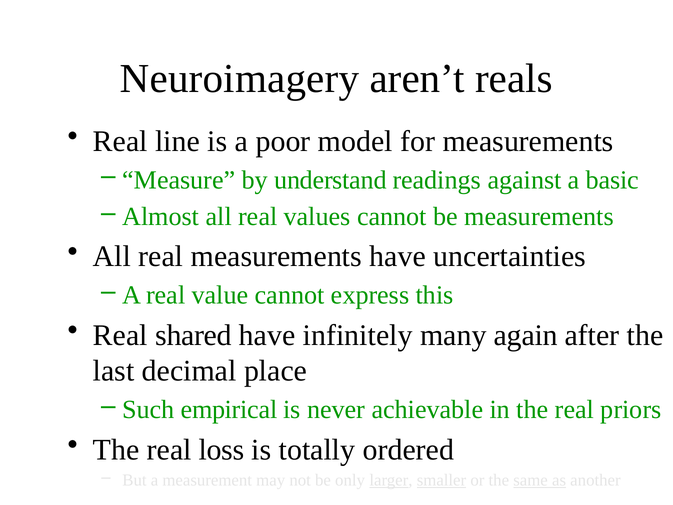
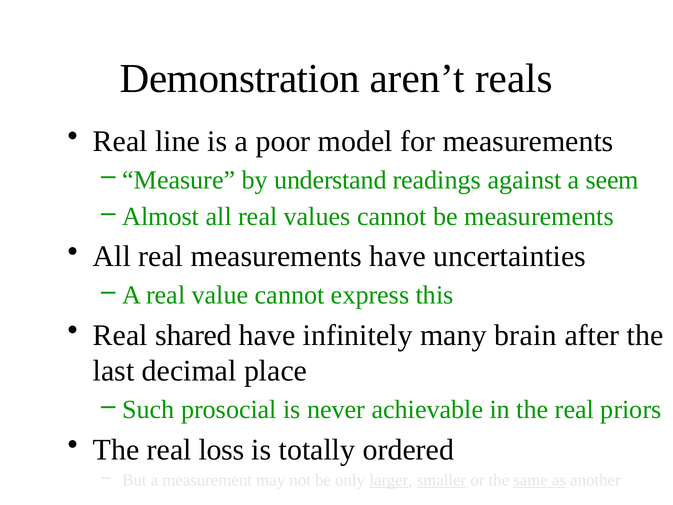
Neuroimagery: Neuroimagery -> Demonstration (240, 79)
basic: basic -> seem (612, 180)
again: again -> brain (525, 335)
empirical: empirical -> prosocial (229, 410)
